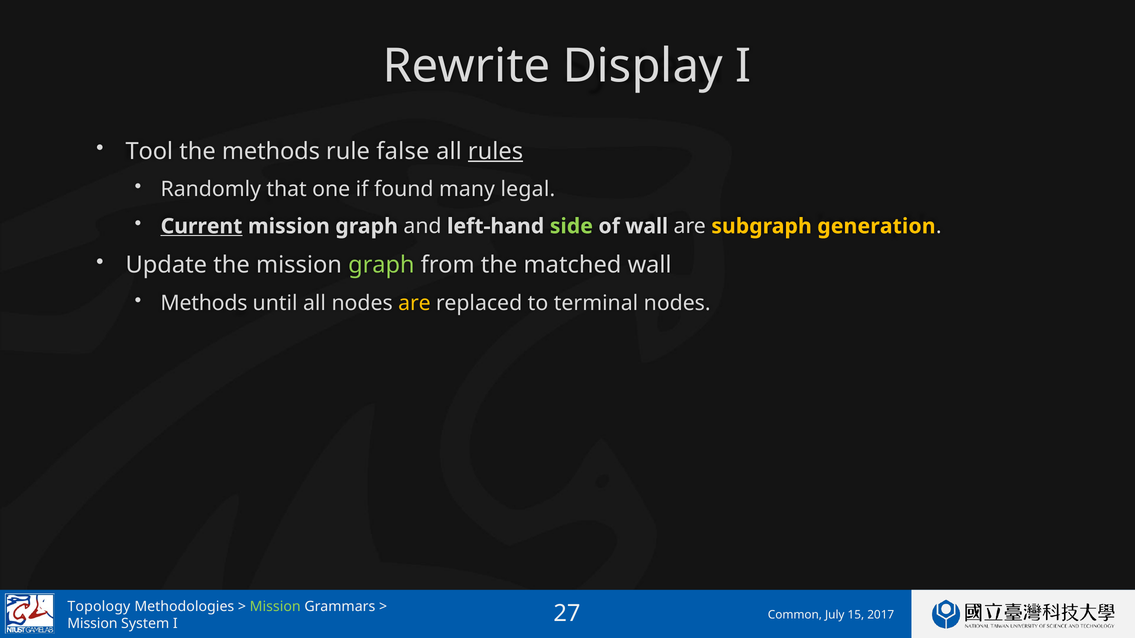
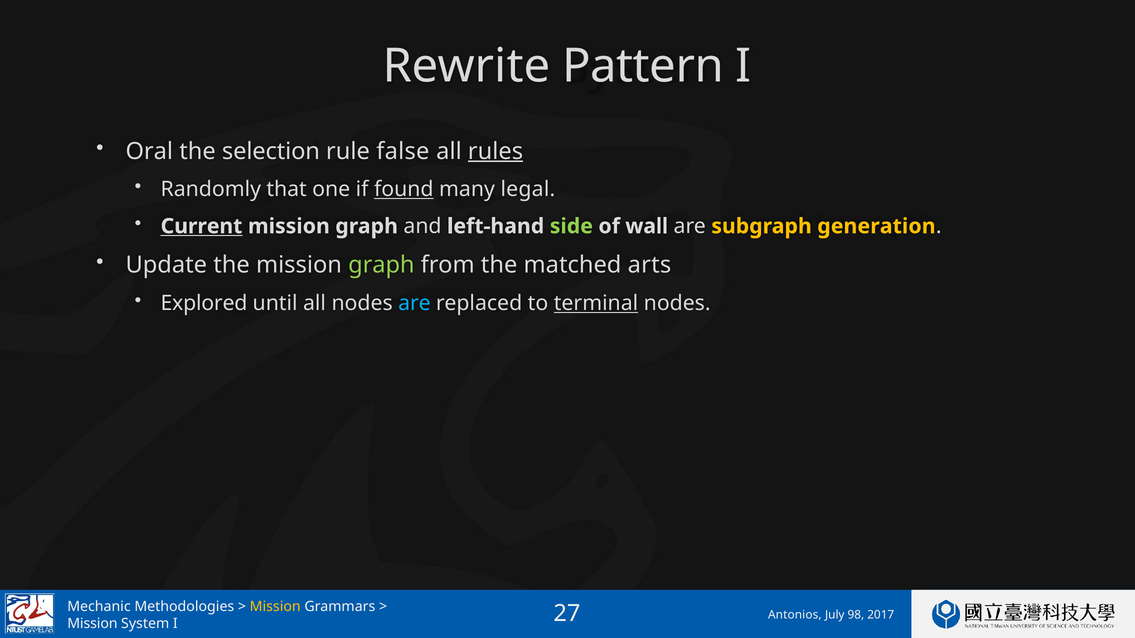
Display: Display -> Pattern (643, 66)
Tool: Tool -> Oral (149, 151)
the methods: methods -> selection (271, 151)
found underline: none -> present (404, 190)
matched wall: wall -> arts (649, 265)
Methods: Methods -> Explored (204, 304)
are colour: yellow -> light blue (414, 304)
terminal underline: none -> present (596, 304)
Topology: Topology -> Mechanic (99, 607)
Mission colour: light green -> yellow (275, 607)
Common: Common -> Antonios (795, 615)
15: 15 -> 98 (856, 615)
